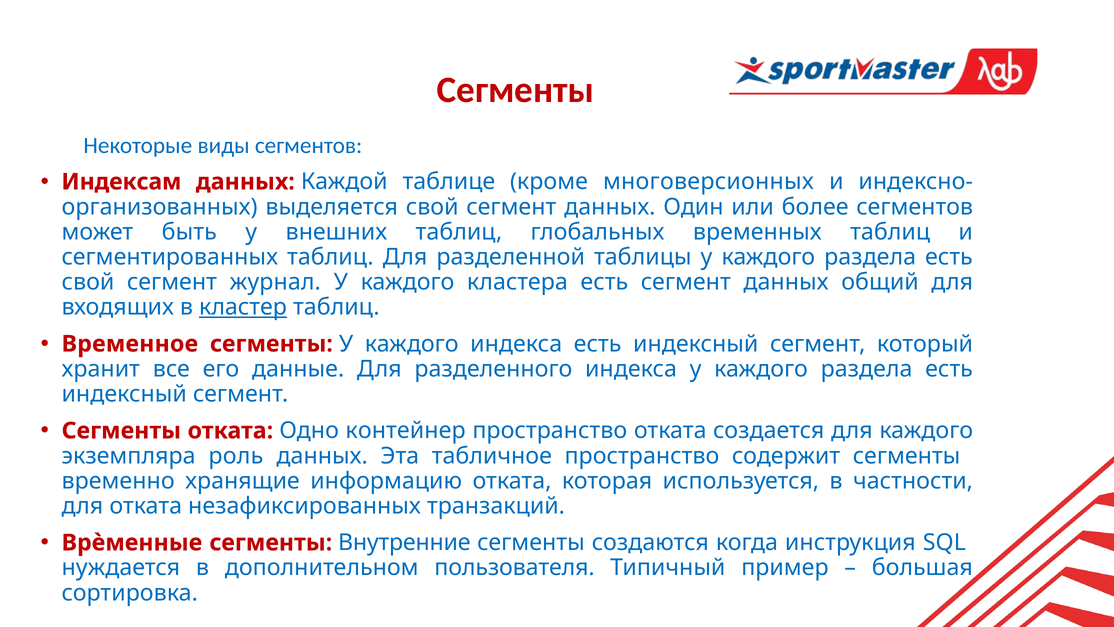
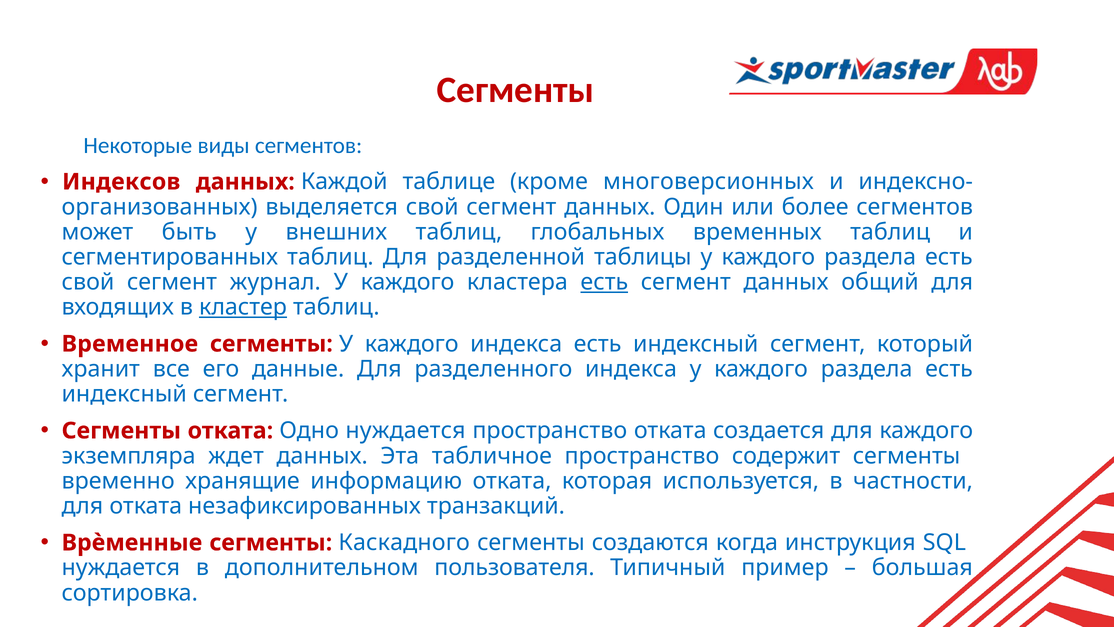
Индексам: Индексам -> Индексов (121, 182)
есть underline: none -> present (604, 282)
Одно контейнер: контейнер -> нуждается (406, 431)
роль: роль -> ждет (236, 456)
Внутренние: Внутренние -> Каскадного (404, 542)
